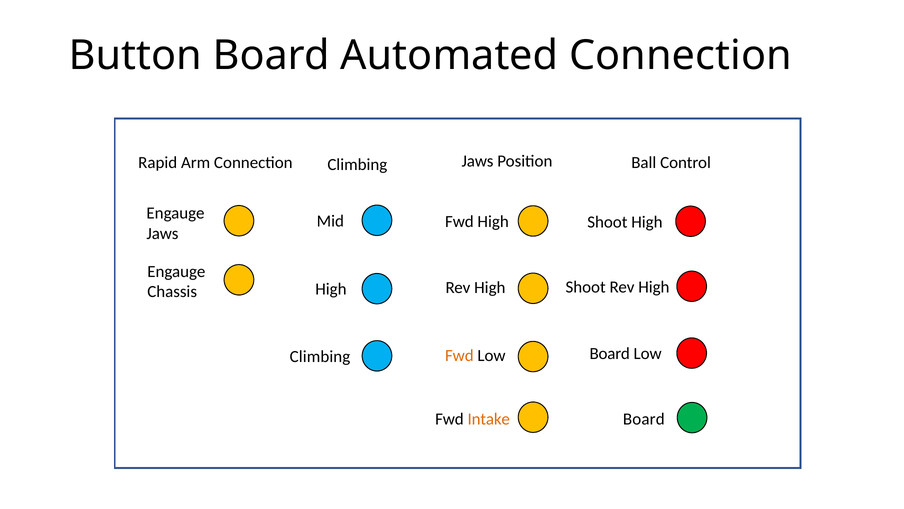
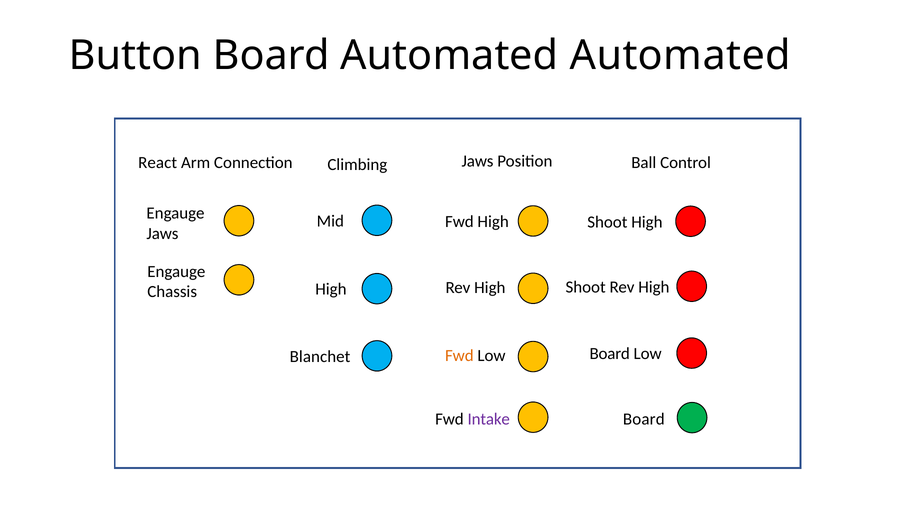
Automated Connection: Connection -> Automated (680, 55)
Rapid: Rapid -> React (158, 163)
Climbing: Climbing -> Blanchet (320, 356)
Intake colour: orange -> purple (489, 419)
